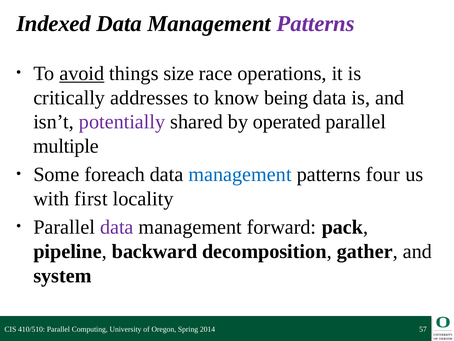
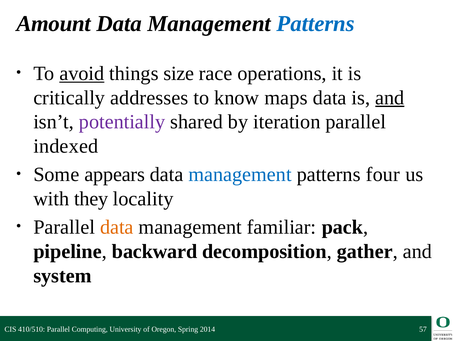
Indexed: Indexed -> Amount (54, 24)
Patterns colour: purple -> blue (316, 24)
being: being -> maps (286, 98)
and underline: none -> present (390, 98)
operated: operated -> iteration (287, 122)
multiple: multiple -> indexed (66, 146)
foreach: foreach -> appears (115, 174)
first: first -> they (91, 199)
data colour: purple -> orange (117, 227)
forward: forward -> familiar (282, 227)
